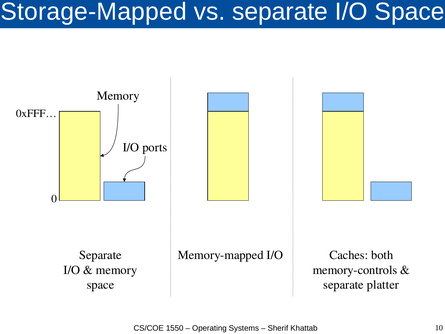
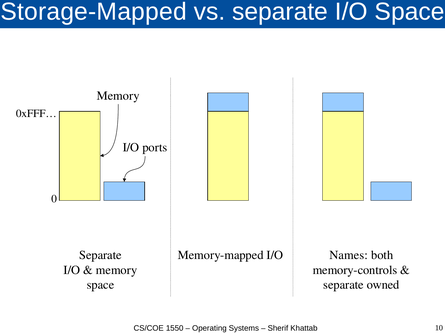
Caches: Caches -> Names (349, 255)
platter: platter -> owned (383, 285)
